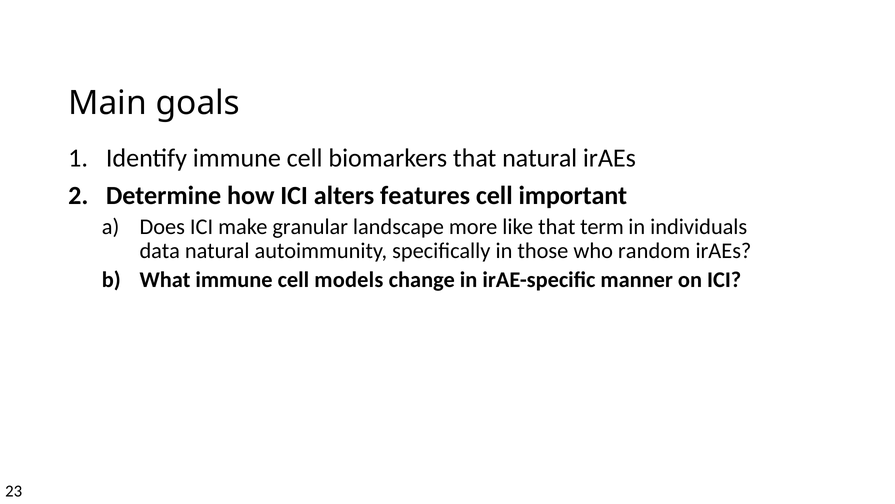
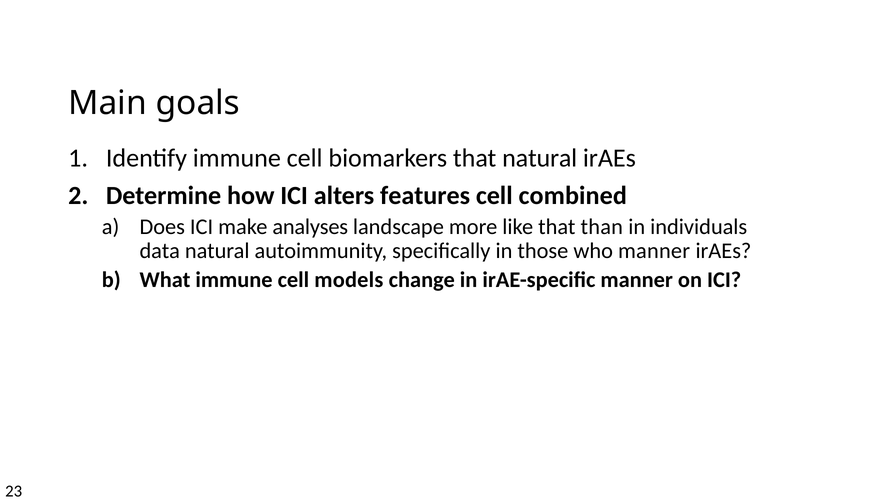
important: important -> combined (573, 196)
granular: granular -> analyses (310, 226)
term: term -> than (602, 226)
who random: random -> manner (654, 251)
